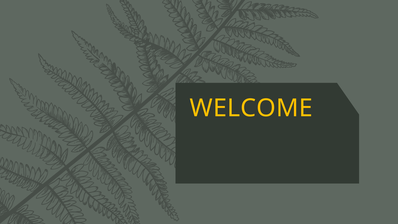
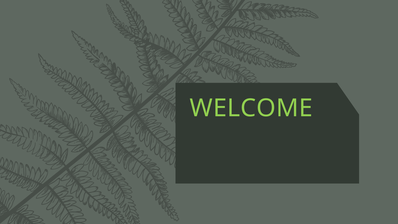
WELCOME colour: yellow -> light green (251, 108)
